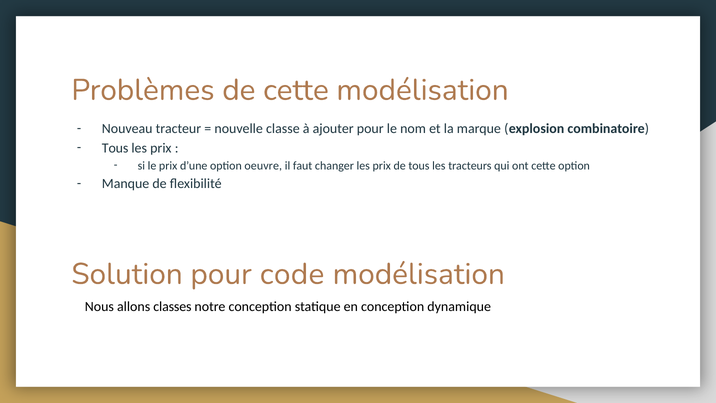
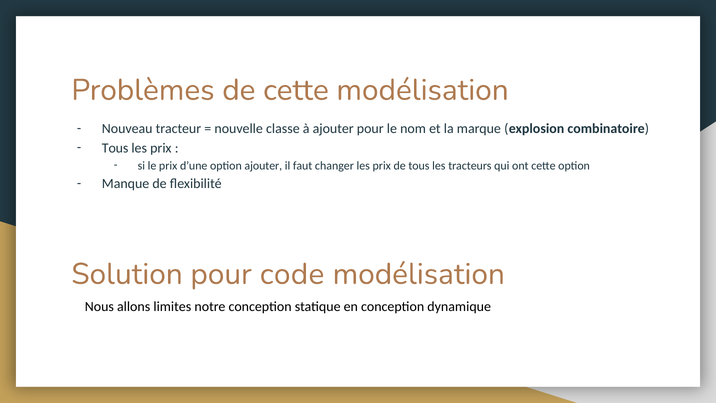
option oeuvre: oeuvre -> ajouter (263, 166)
classes: classes -> limites (172, 307)
